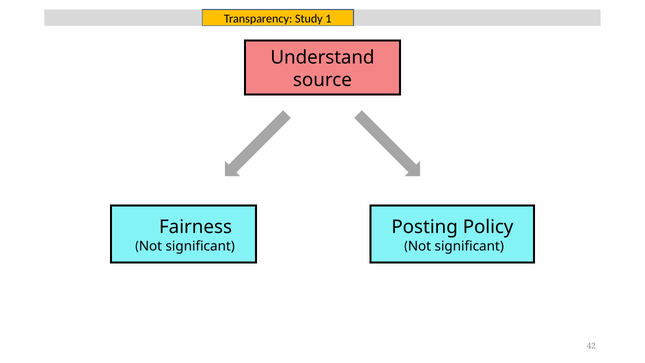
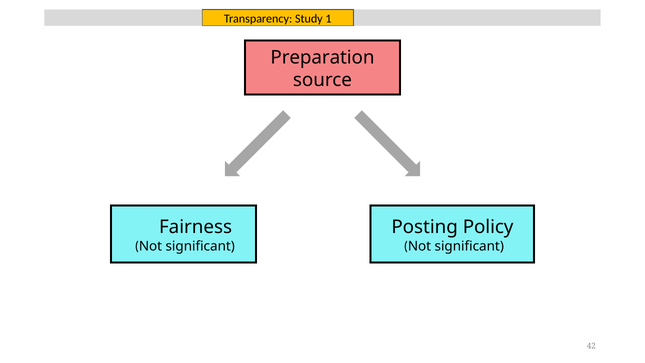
Understand: Understand -> Preparation (322, 58)
